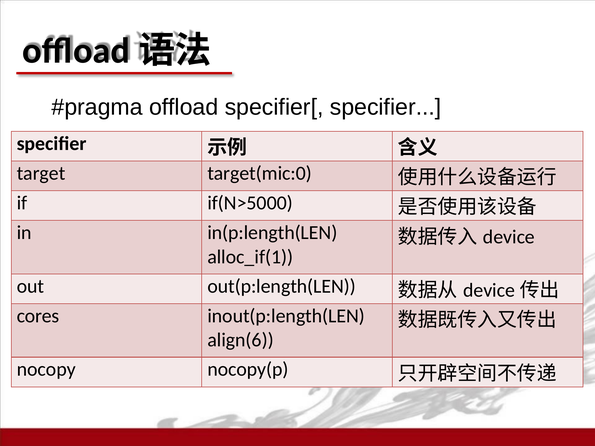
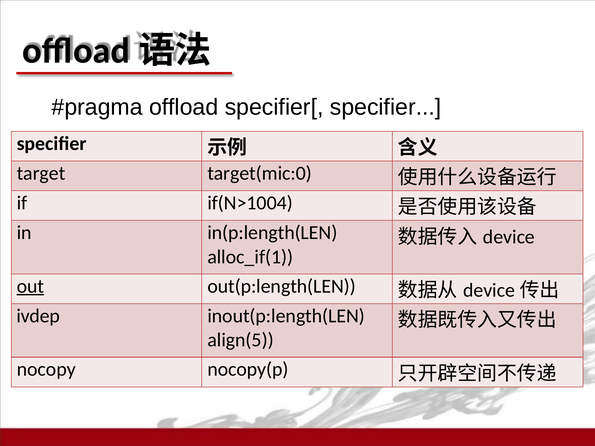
if(N>5000: if(N>5000 -> if(N>1004 (250, 203)
out underline: none -> present (30, 286)
cores: cores -> ivdep (38, 316)
align(6: align(6 -> align(5 (241, 340)
